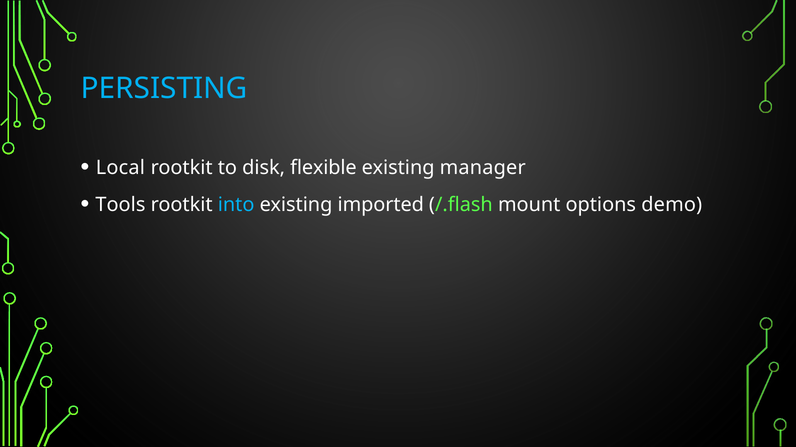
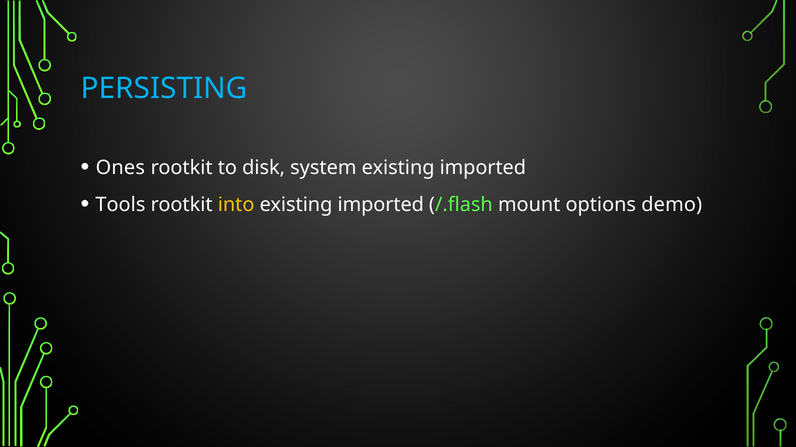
Local: Local -> Ones (120, 168)
flexible: flexible -> system (323, 168)
manager: manager -> imported (483, 168)
into colour: light blue -> yellow (236, 205)
